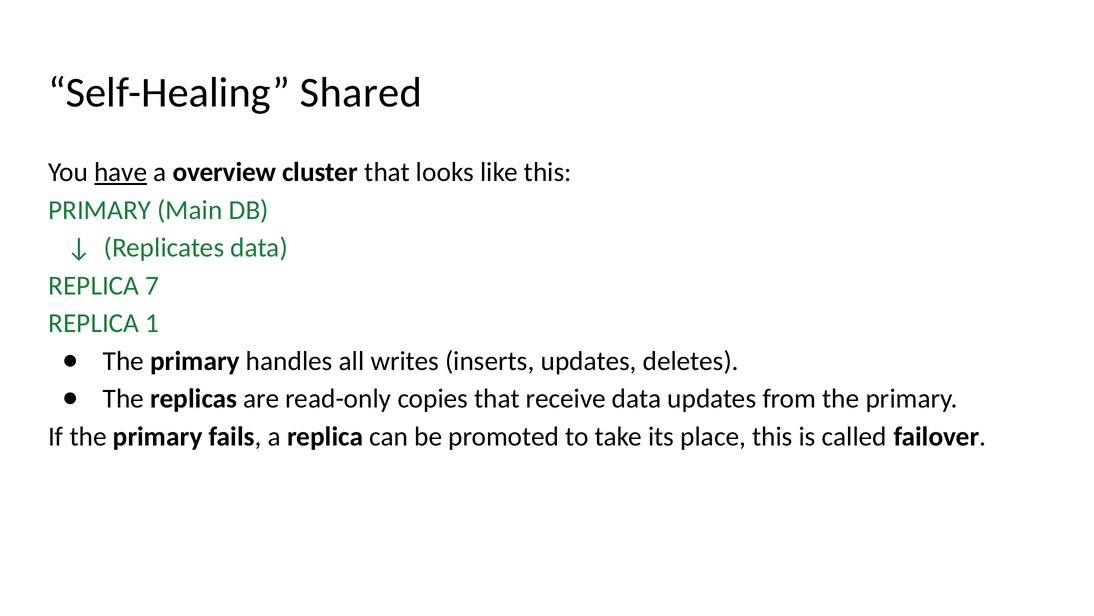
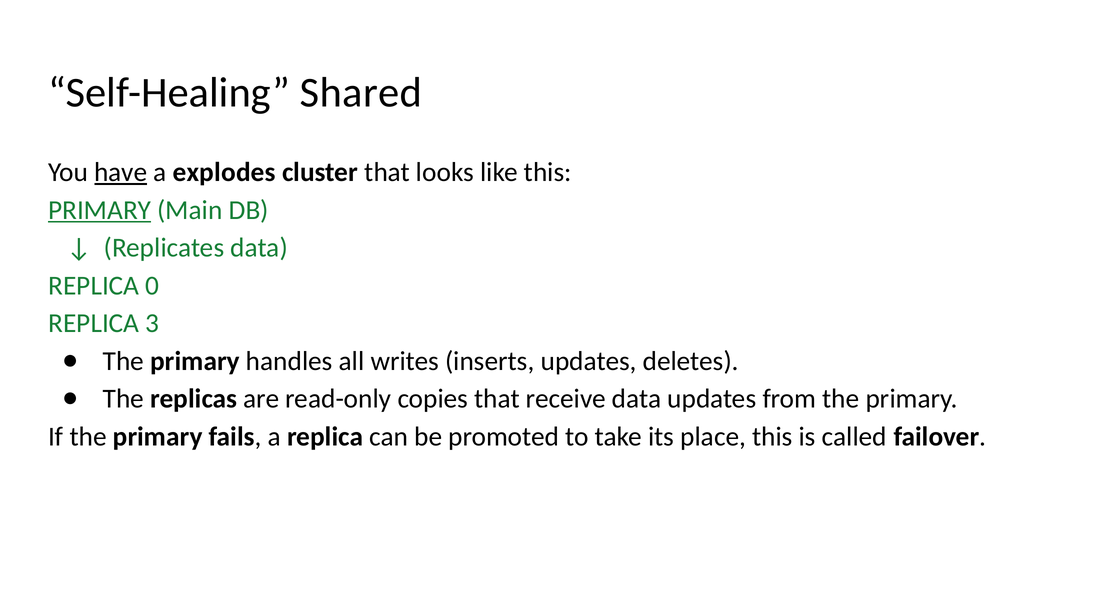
overview: overview -> explodes (224, 172)
PRIMARY underline: none -> present (100, 210)
7: 7 -> 0 (152, 285)
1: 1 -> 3 (152, 323)
